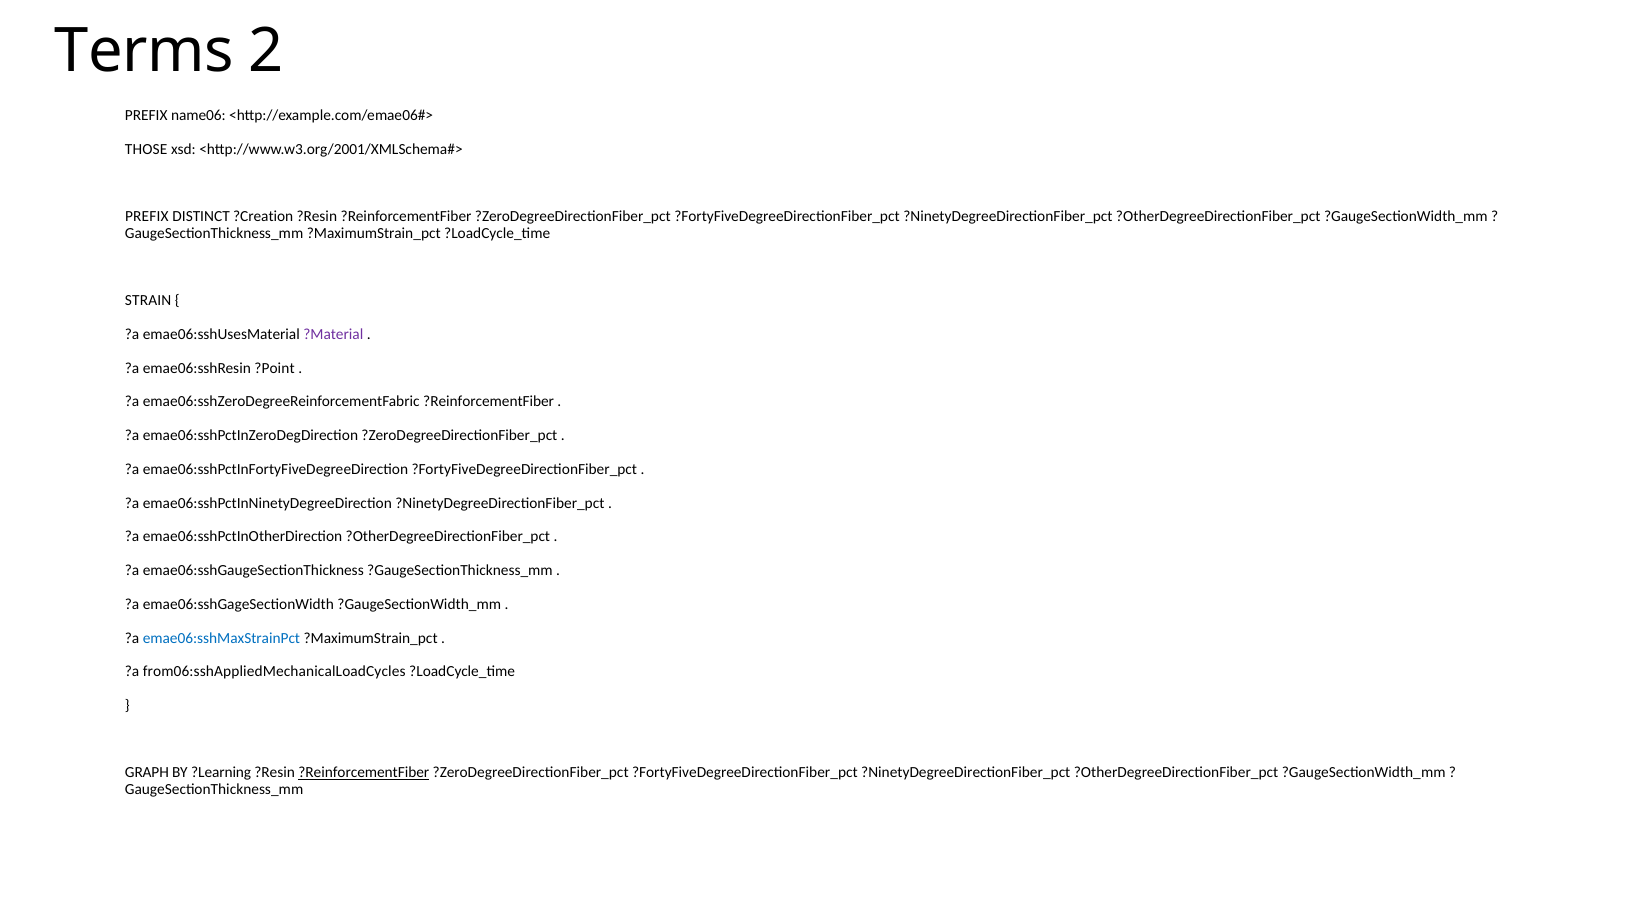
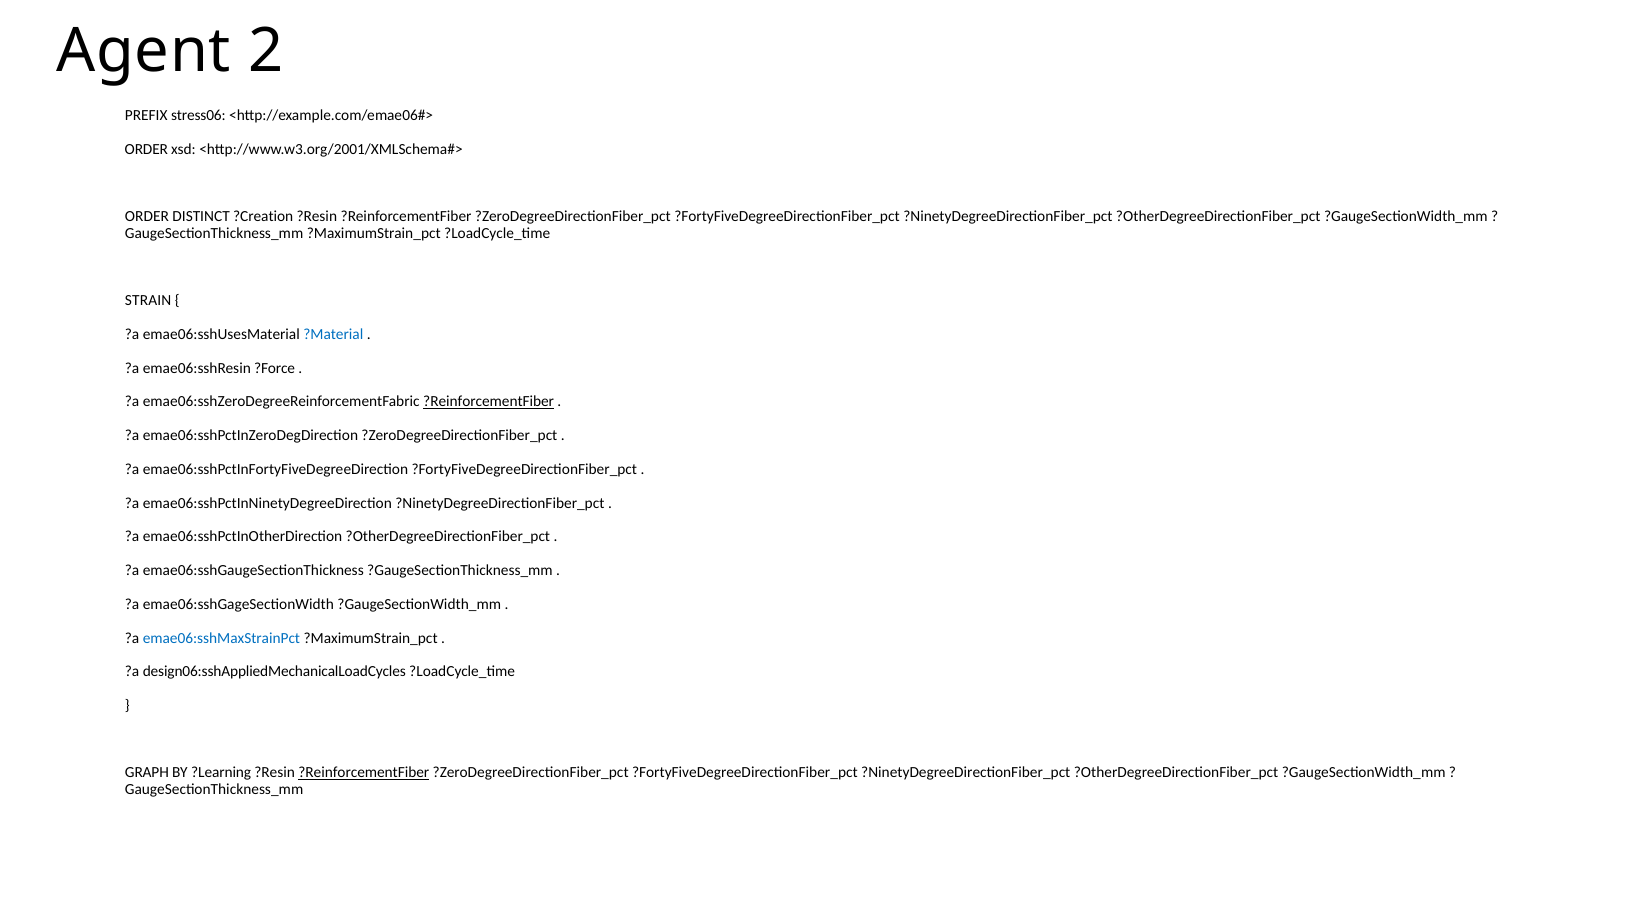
Terms: Terms -> Agent (144, 51)
name06: name06 -> stress06 (198, 115)
THOSE: THOSE -> ORDER (146, 149)
PREFIX: PREFIX -> ORDER (147, 217)
?Material colour: purple -> blue (333, 334)
?Point: ?Point -> ?Force (275, 368)
?ReinforcementFiber underline: none -> present (489, 402)
from06:sshAppliedMechanicalLoadCycles: from06:sshAppliedMechanicalLoadCycles -> design06:sshAppliedMechanicalLoadCycles (274, 672)
